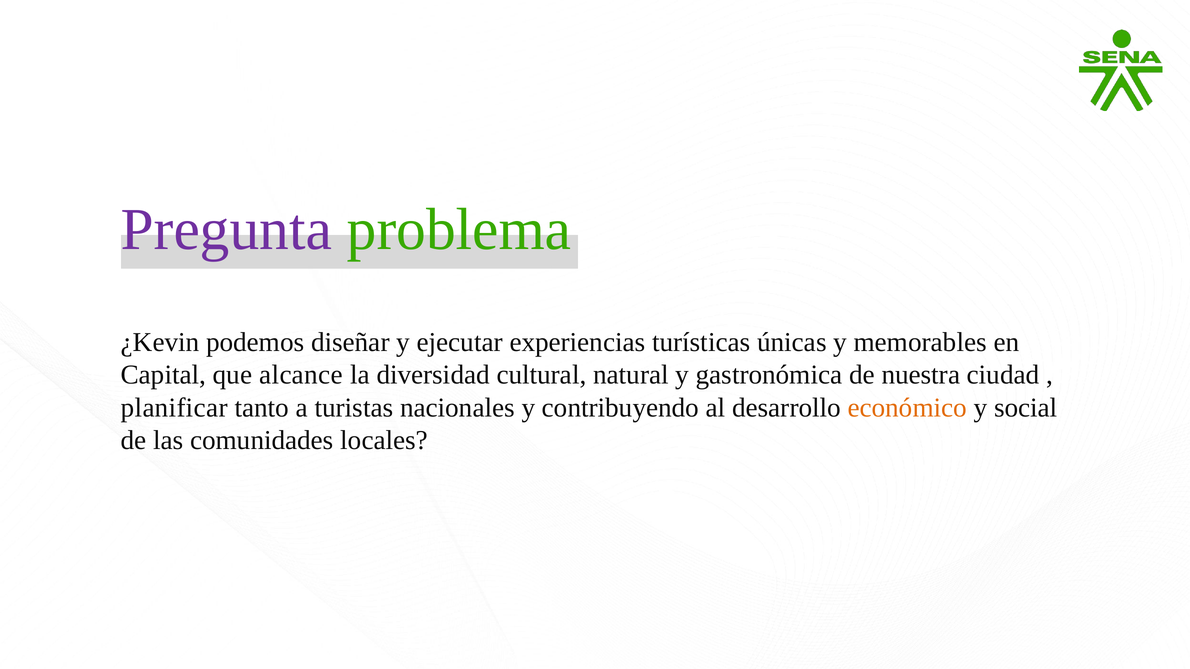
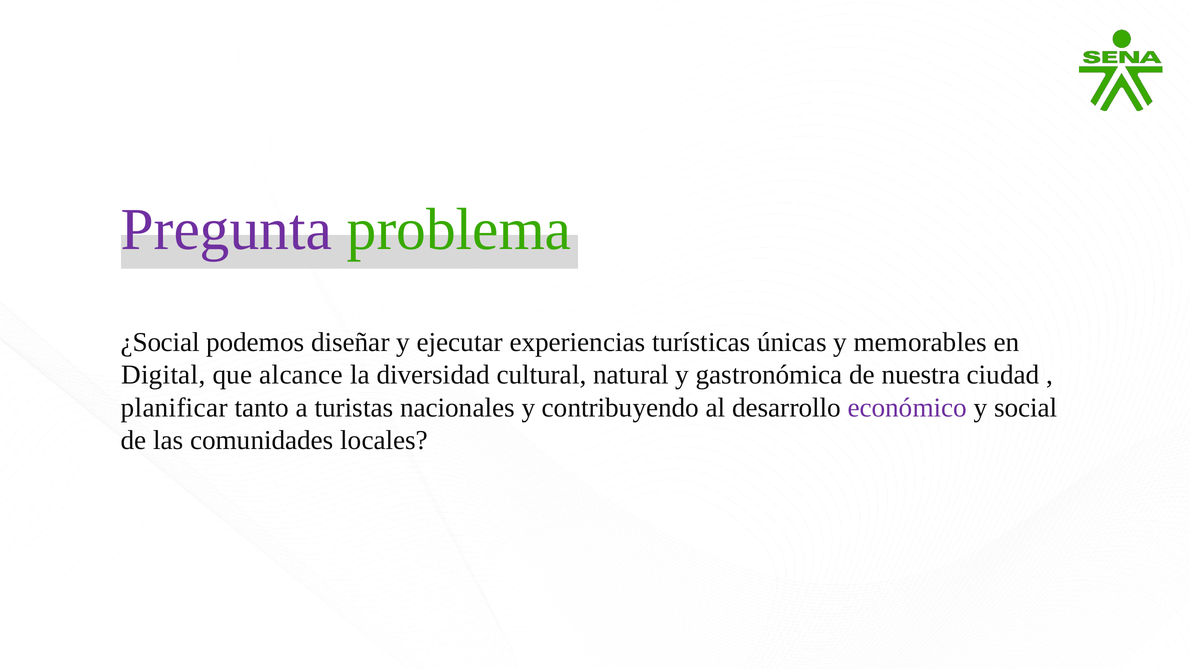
¿Kevin: ¿Kevin -> ¿Social (160, 342)
Capital: Capital -> Digital (163, 375)
económico colour: orange -> purple (907, 408)
